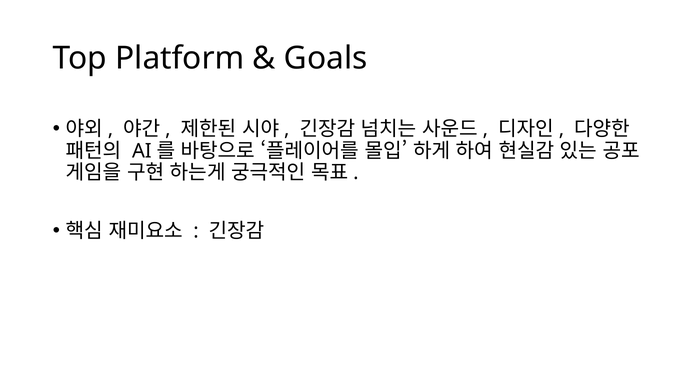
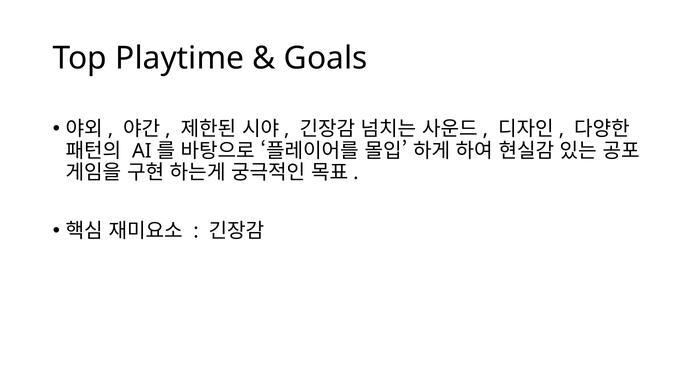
Platform: Platform -> Playtime (180, 58)
